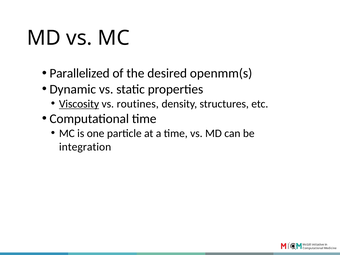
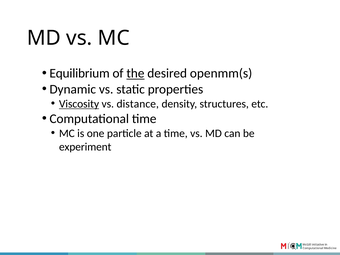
Parallelized: Parallelized -> Equilibrium (80, 73)
the underline: none -> present (135, 73)
routines: routines -> distance (138, 104)
integration: integration -> experiment (85, 147)
